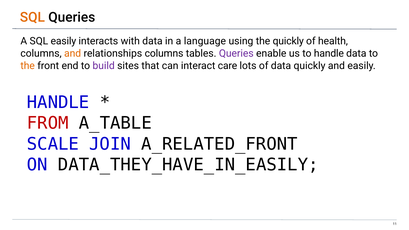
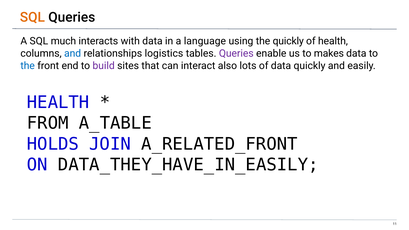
SQL easily: easily -> much (63, 41)
and colour: orange -> blue (73, 53)
relationships columns: columns -> logistics (164, 53)
to handle: handle -> makes (329, 53)
the colour: orange -> blue (28, 66)
care: care -> also (227, 66)
HANDLE: HANDLE -> HEALTH (58, 102)
FROM colour: red -> black (48, 123)
SCALE: SCALE -> HOLDS (53, 144)
